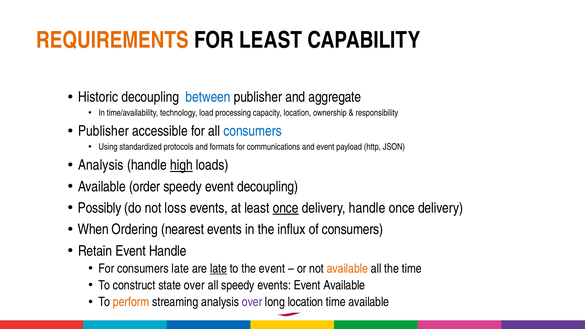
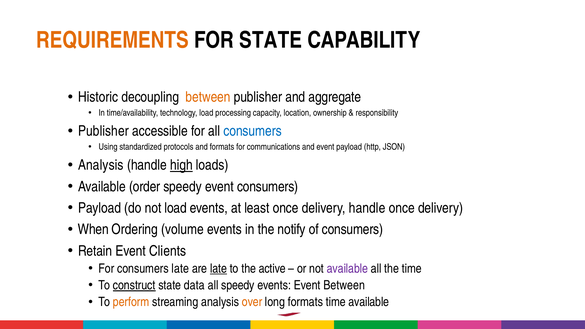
FOR LEAST: LEAST -> STATE (271, 40)
between colour: blue -> orange (208, 97)
event decoupling: decoupling -> consumers (268, 187)
Possibly: Possibly -> Payload (100, 208)
not loss: loss -> load (176, 208)
once underline: present -> none (286, 208)
nearest: nearest -> volume (183, 229)
influx: influx -> notify (292, 229)
Event Handle: Handle -> Clients (168, 251)
the event: event -> active (272, 269)
available colour: orange -> purple (347, 269)
construct underline: none -> present (134, 285)
state over: over -> data (194, 285)
Event Available: Available -> Between (344, 285)
over colour: purple -> orange (252, 302)
long location: location -> formats (305, 302)
